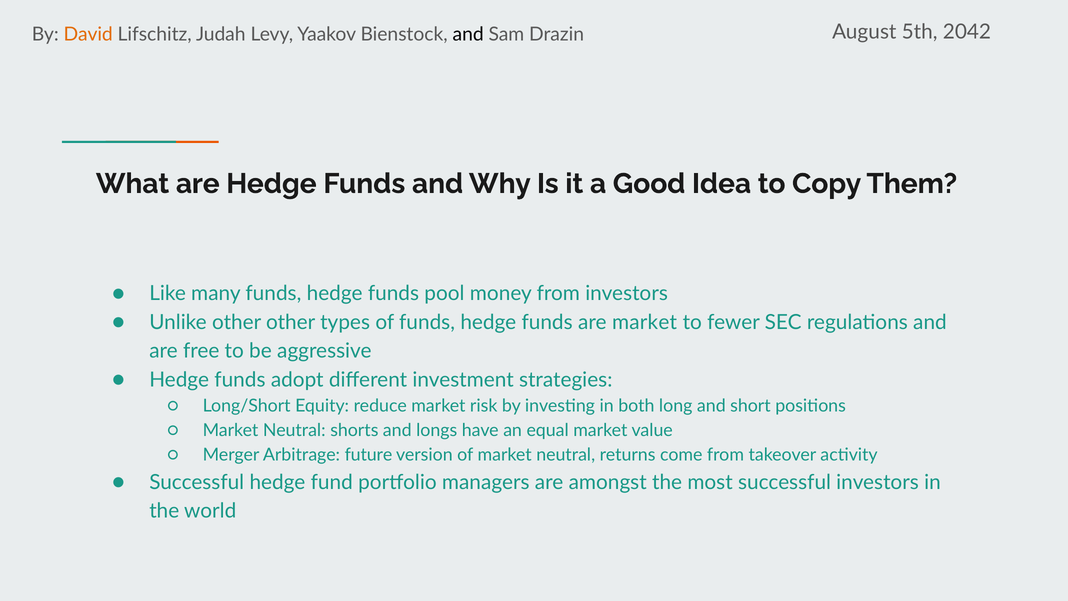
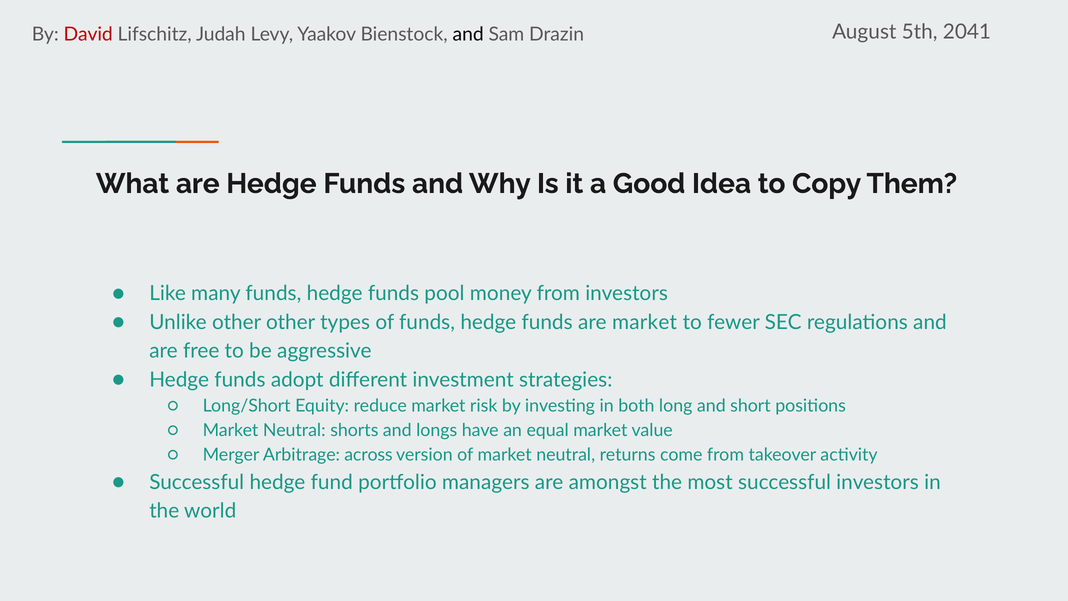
David colour: orange -> red (88, 34)
2042: 2042 -> 2041 (967, 32)
future: future -> across (369, 455)
